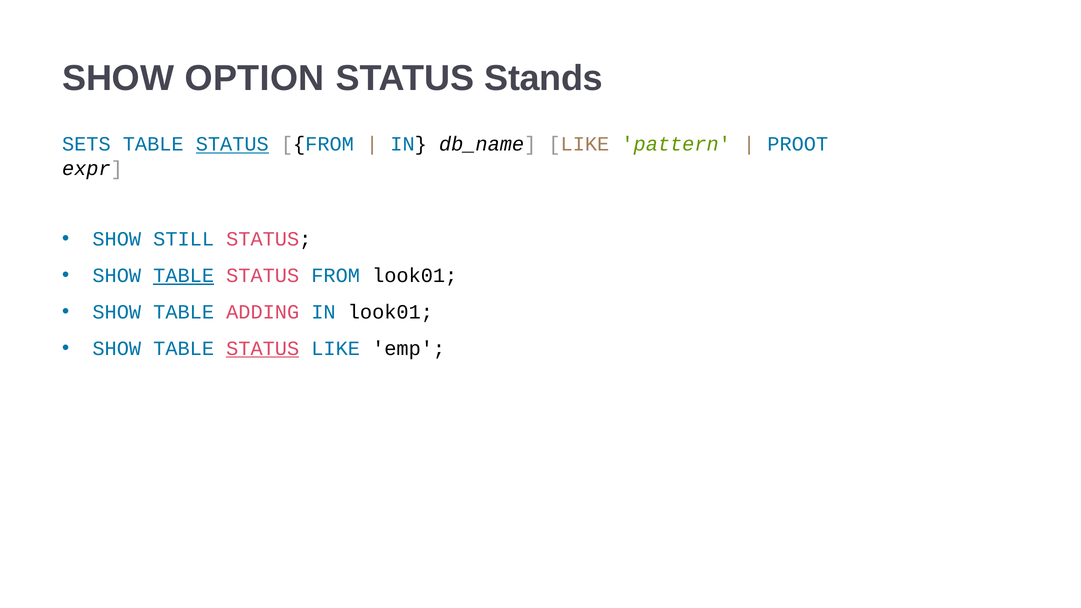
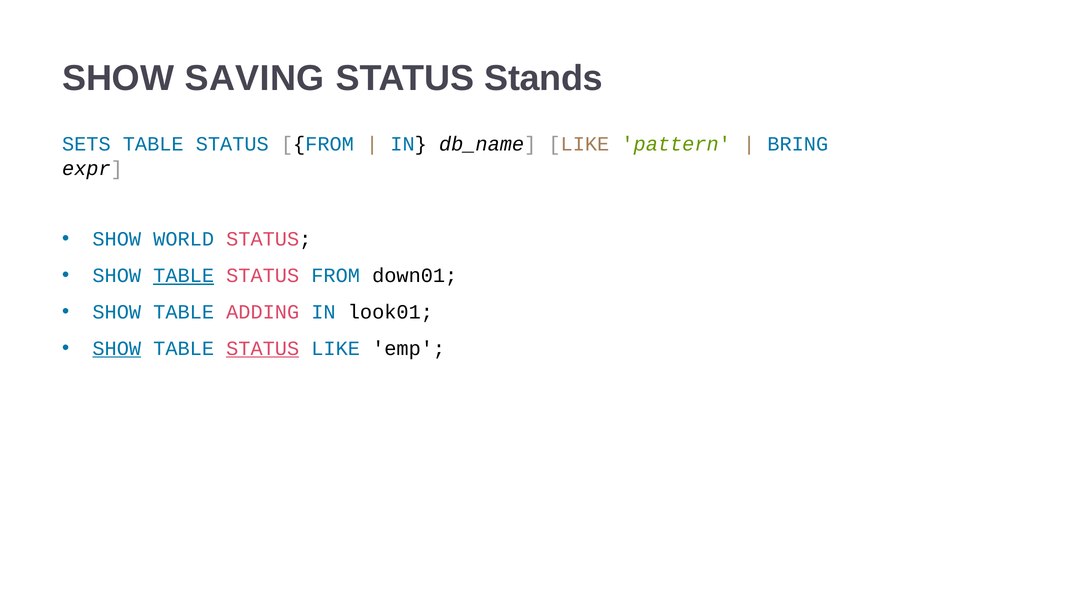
OPTION: OPTION -> SAVING (255, 78)
STATUS underline: present -> none (232, 144)
PROOT: PROOT -> BRING (798, 144)
STILL: STILL -> WORLD (184, 239)
FROM look01: look01 -> down01 (415, 275)
SHOW underline: none -> present (117, 348)
